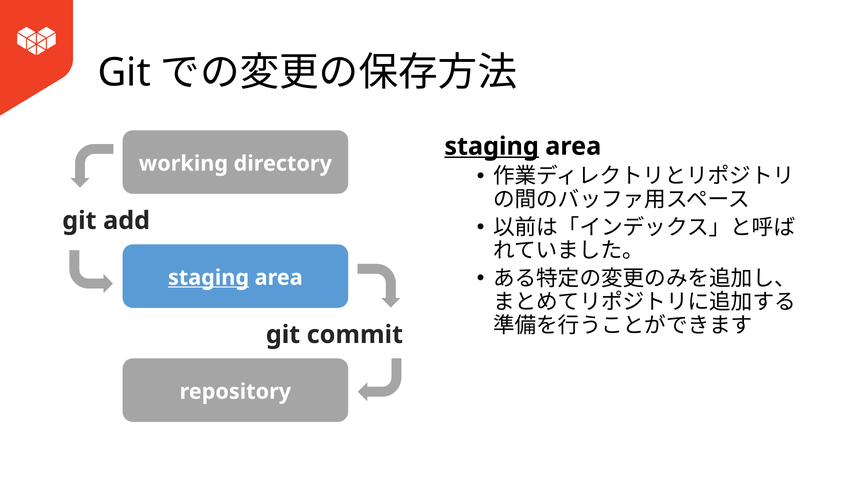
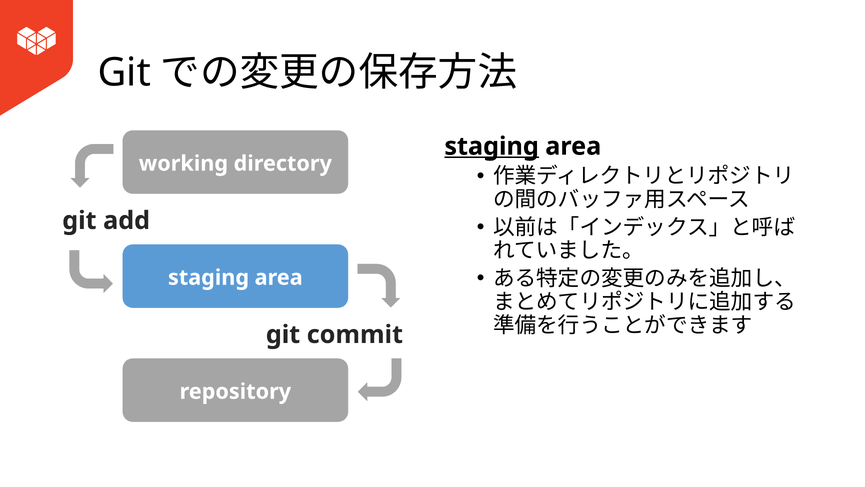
staging underline: present -> none (208, 277)
